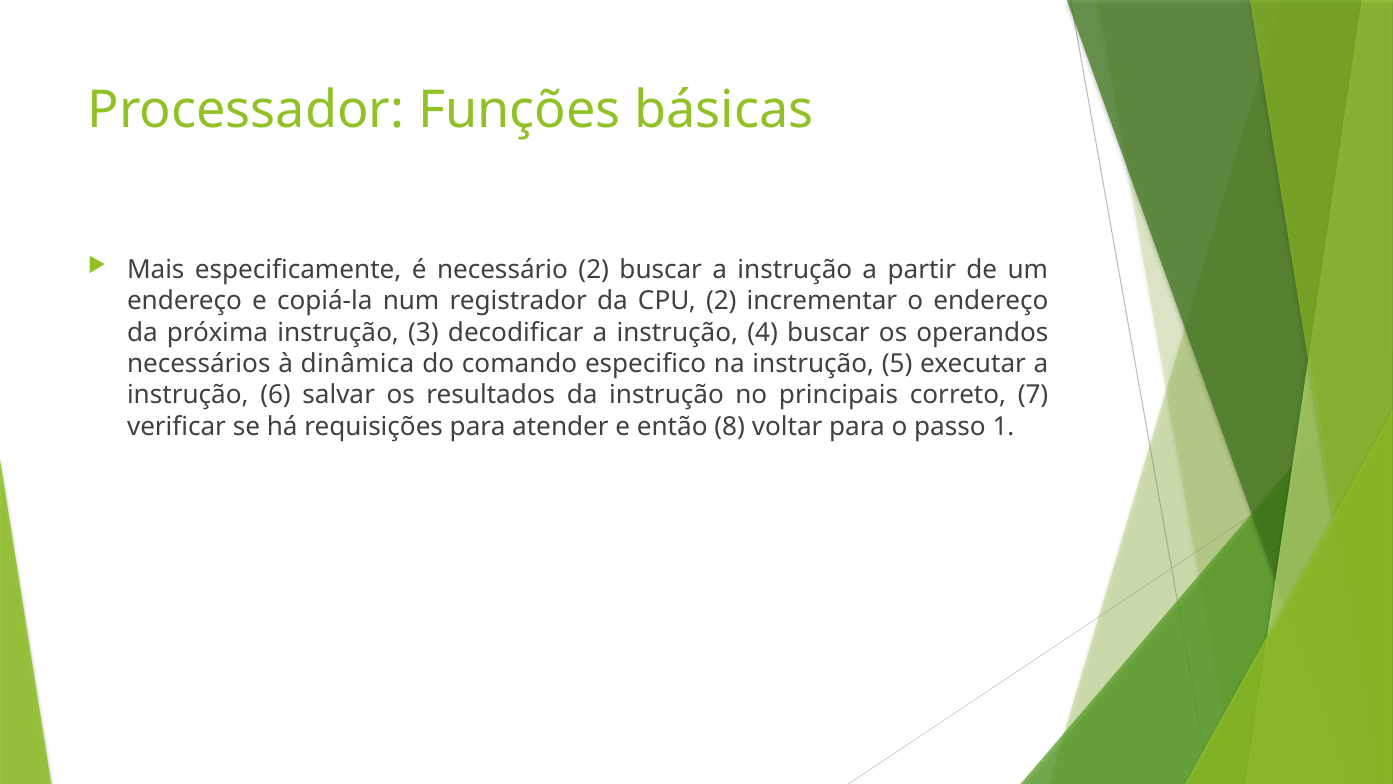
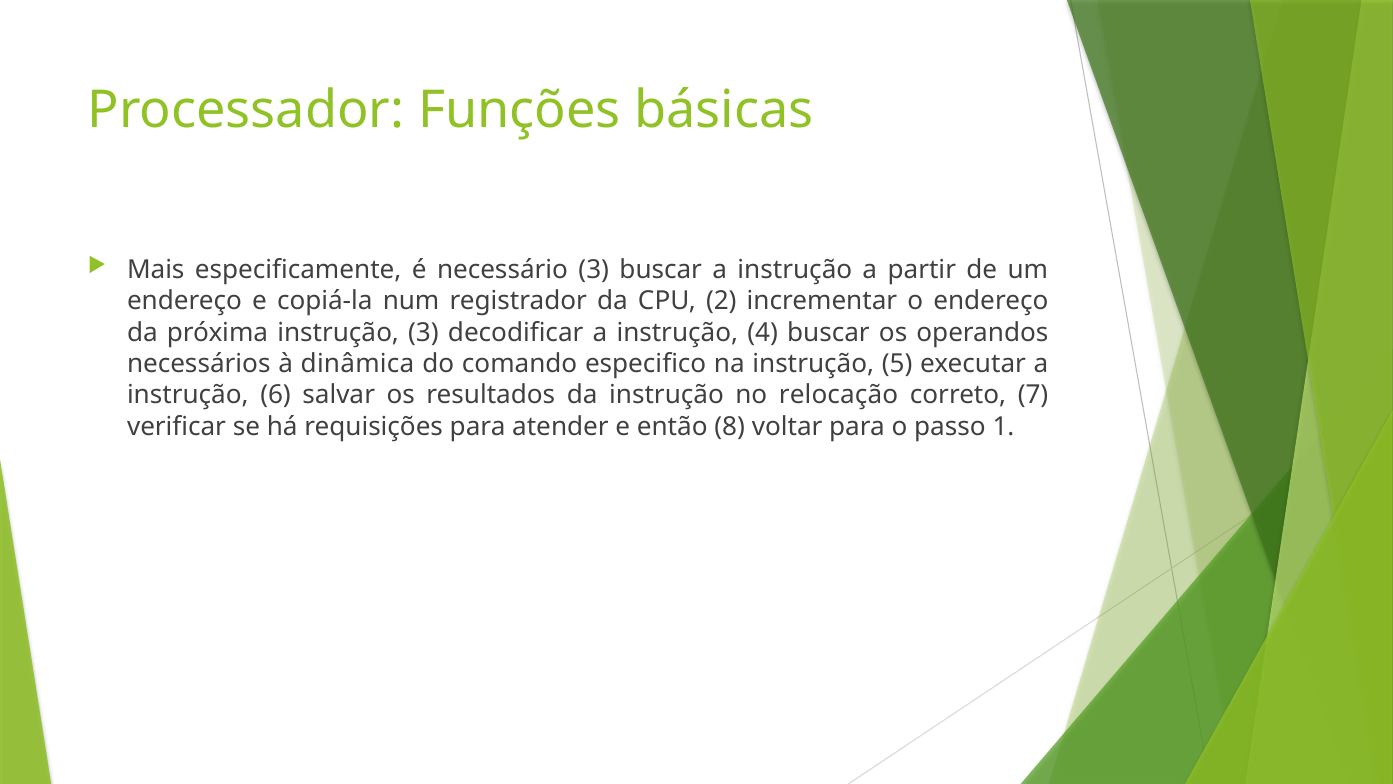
necessário 2: 2 -> 3 (594, 270)
principais: principais -> relocação (839, 395)
